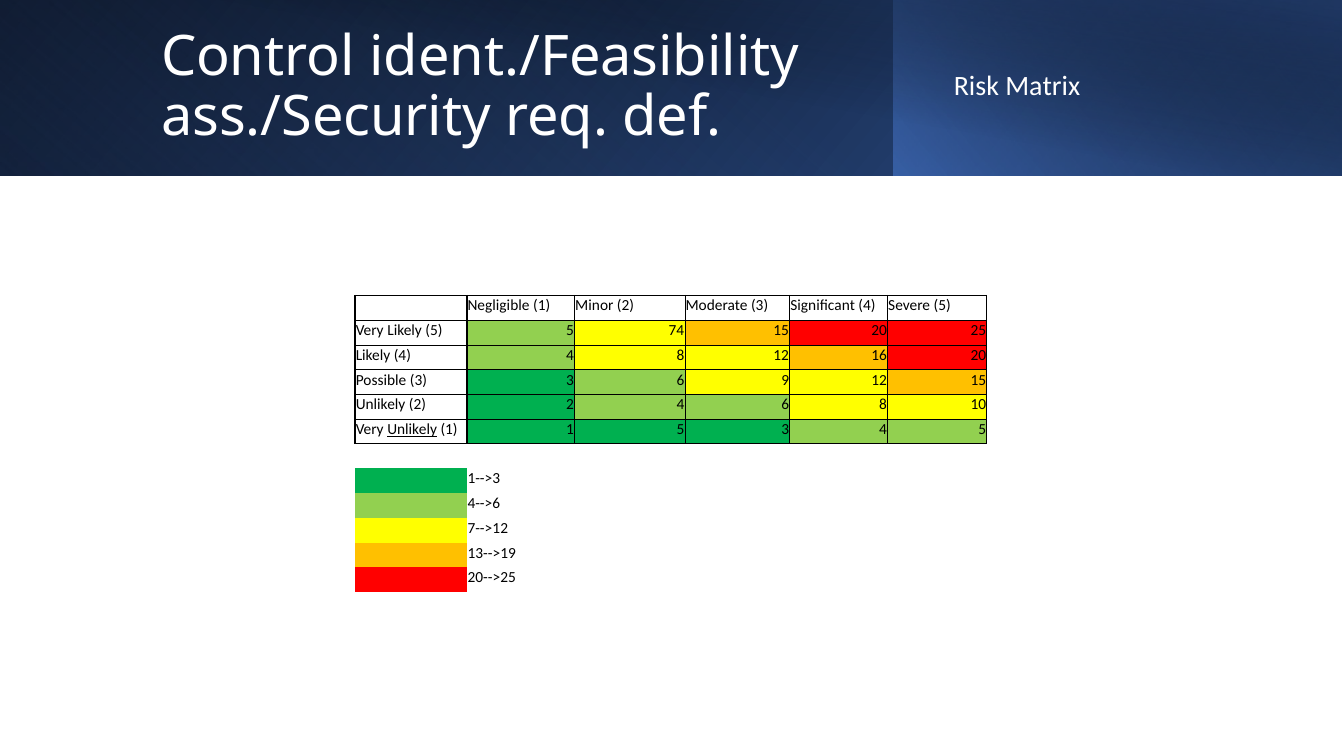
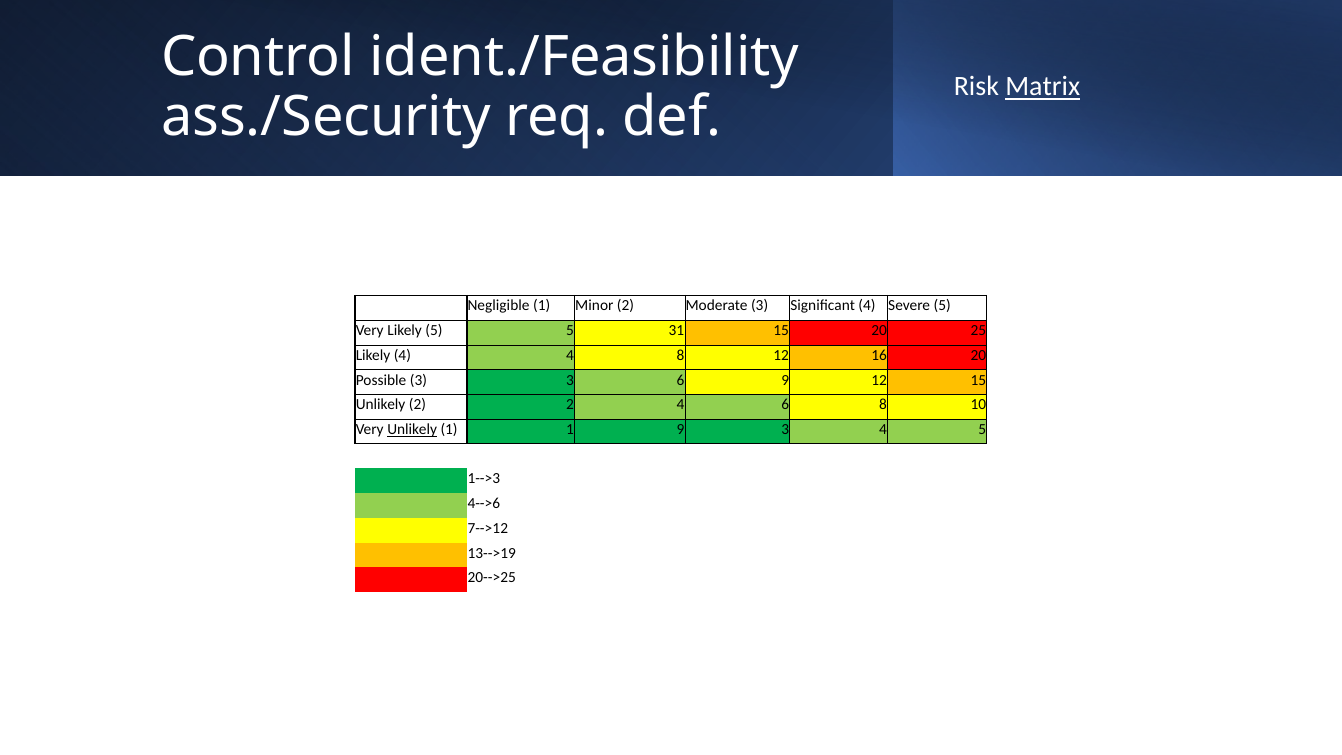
Matrix underline: none -> present (1043, 87)
74: 74 -> 31 (676, 330)
1 5: 5 -> 9 (680, 429)
